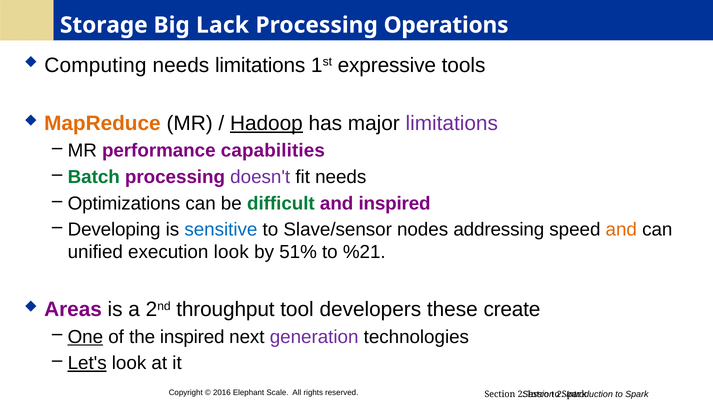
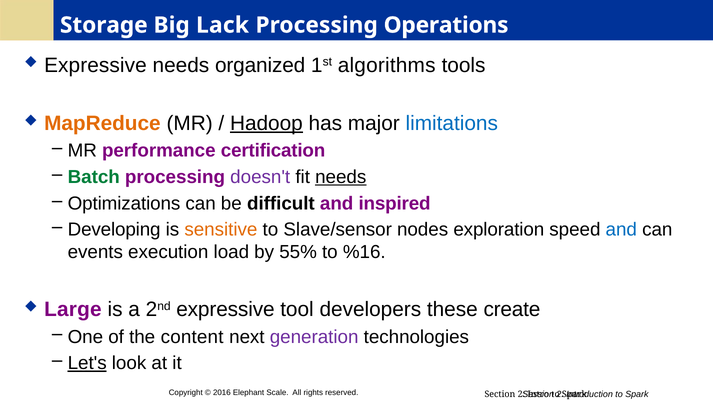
Computing: Computing -> Expressive (95, 65)
needs limitations: limitations -> organized (260, 65)
expressive: expressive -> algorithms (387, 65)
limitations colour: purple -> blue (452, 123)
capabilities: capabilities -> certification (273, 151)
needs underline: none -> present (341, 177)
difficult colour: green -> black (281, 203)
sensitive colour: blue -> orange (221, 230)
addressing: addressing -> exploration (499, 230)
and colour: orange -> blue (621, 230)
unified: unified -> events (95, 252)
execution look: look -> load (231, 252)
51%: 51% -> 55% (298, 252)
%21: %21 -> %16 (364, 252)
Areas: Areas -> Large (73, 309)
2nd throughput: throughput -> expressive (225, 309)
One underline: present -> none (85, 337)
the inspired: inspired -> content (192, 337)
